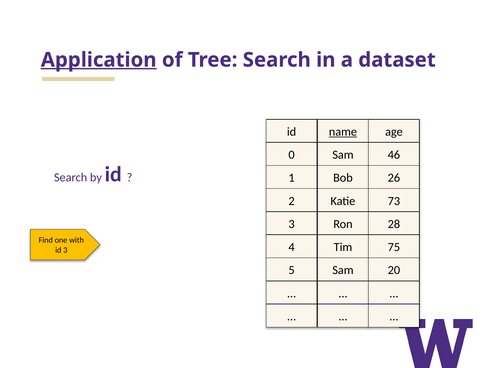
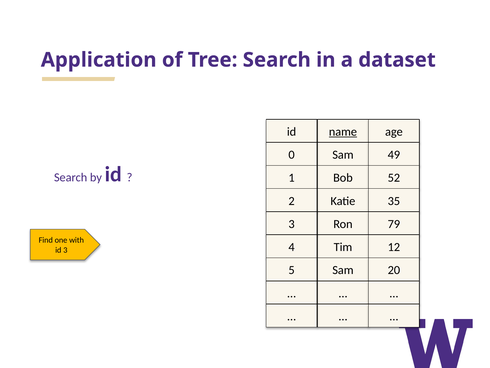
Application underline: present -> none (99, 60)
46: 46 -> 49 (394, 155)
26: 26 -> 52 (394, 178)
73: 73 -> 35 (394, 201)
28: 28 -> 79 (394, 224)
75: 75 -> 12 (394, 247)
